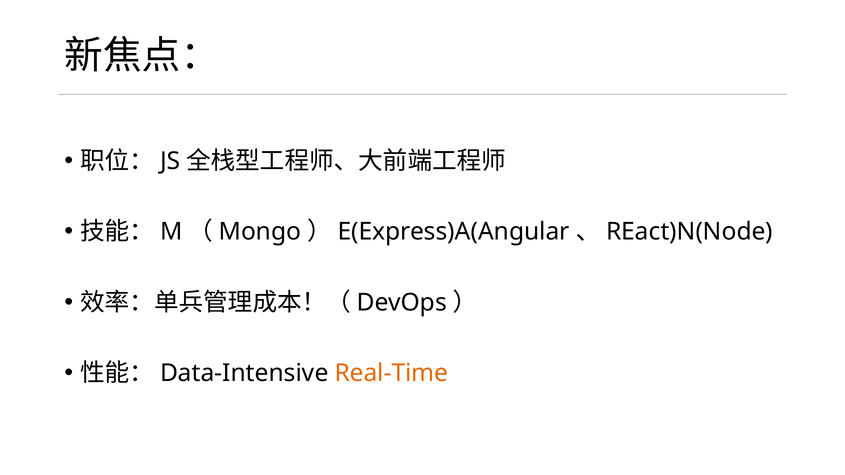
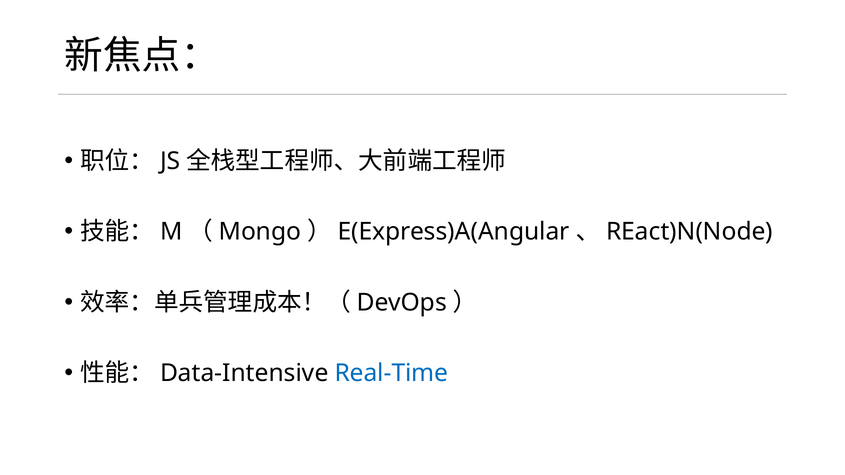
Real-Time colour: orange -> blue (391, 374)
